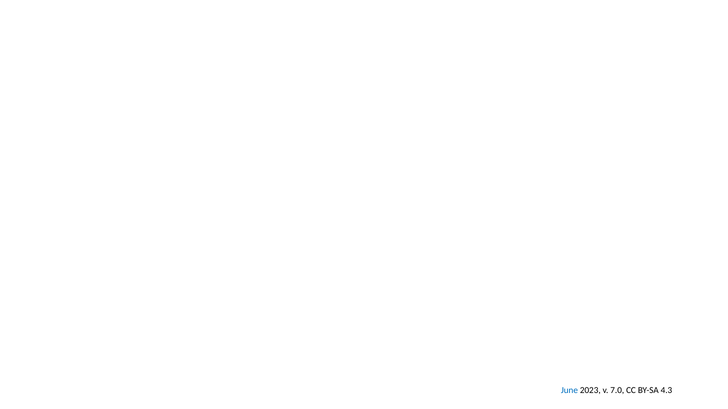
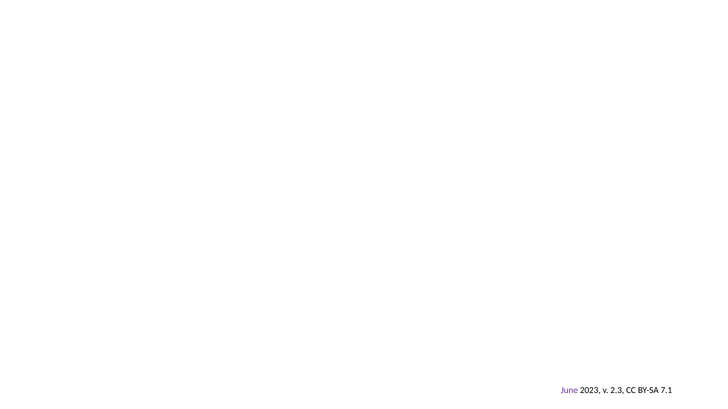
June colour: blue -> purple (569, 391)
7.0: 7.0 -> 2.3 (617, 391)
4.3: 4.3 -> 7.1 (666, 391)
